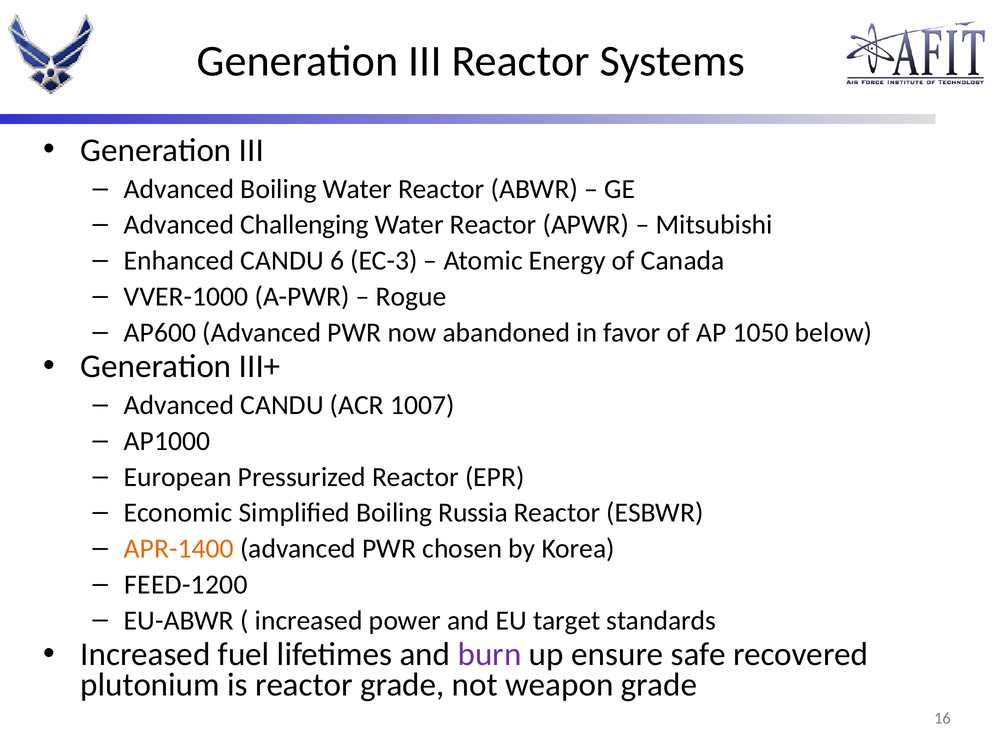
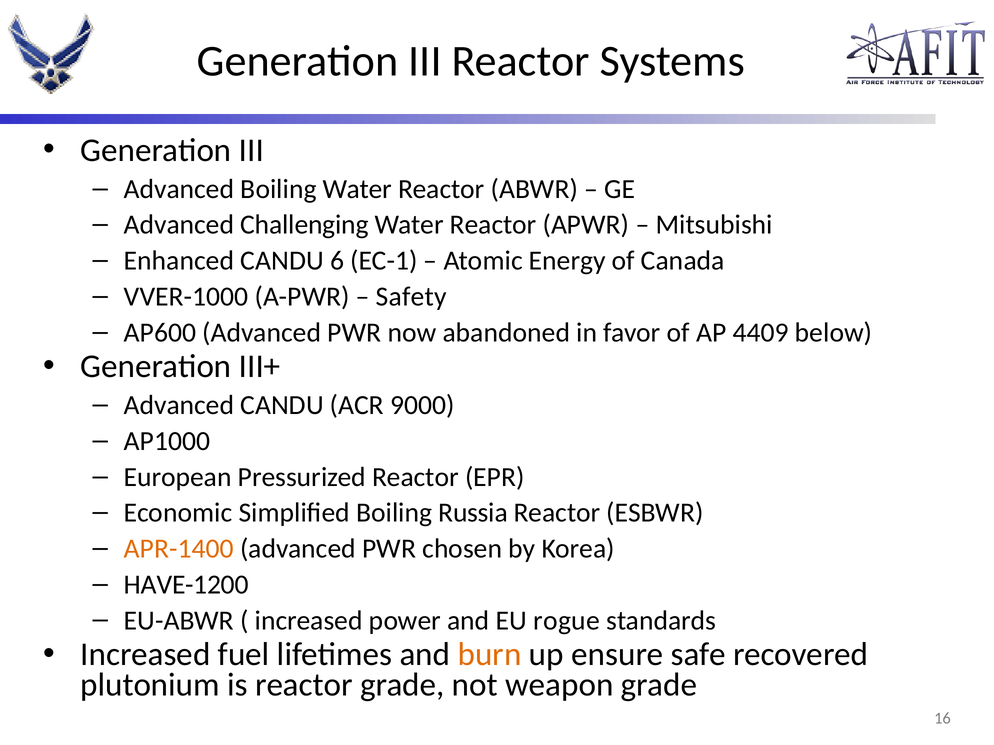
EC-3: EC-3 -> EC-1 (384, 261)
Rogue: Rogue -> Safety (411, 297)
1050: 1050 -> 4409 (761, 333)
1007: 1007 -> 9000 (422, 406)
FEED-1200: FEED-1200 -> HAVE-1200 (186, 585)
target: target -> rogue (567, 621)
burn colour: purple -> orange (490, 655)
